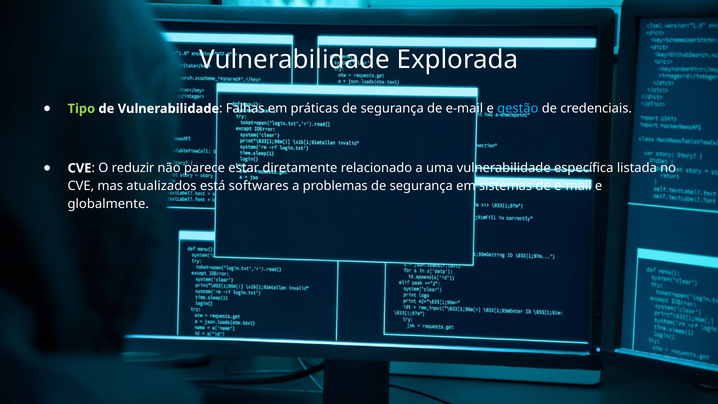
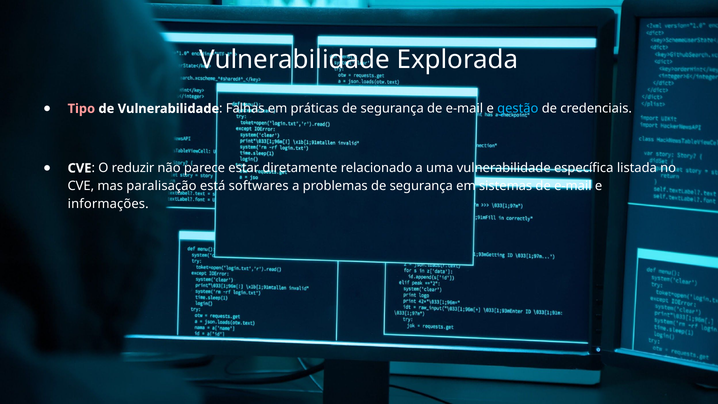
Tipo colour: light green -> pink (81, 109)
atualizados: atualizados -> paralisação (161, 186)
globalmente: globalmente -> informações (108, 204)
